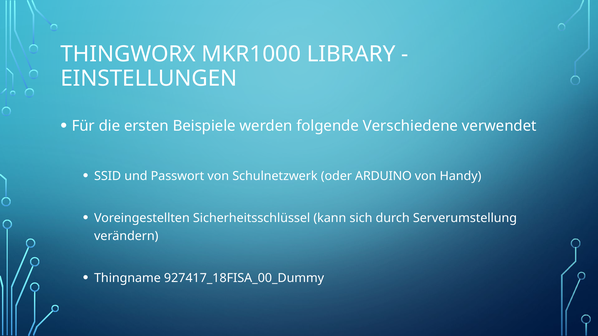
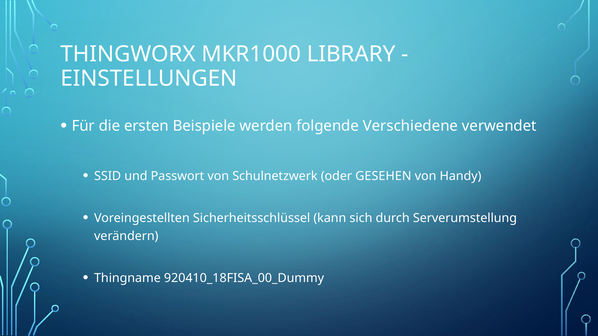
ARDUINO: ARDUINO -> GESEHEN (383, 176)
927417_18FISA_00_Dummy: 927417_18FISA_00_Dummy -> 920410_18FISA_00_Dummy (244, 278)
